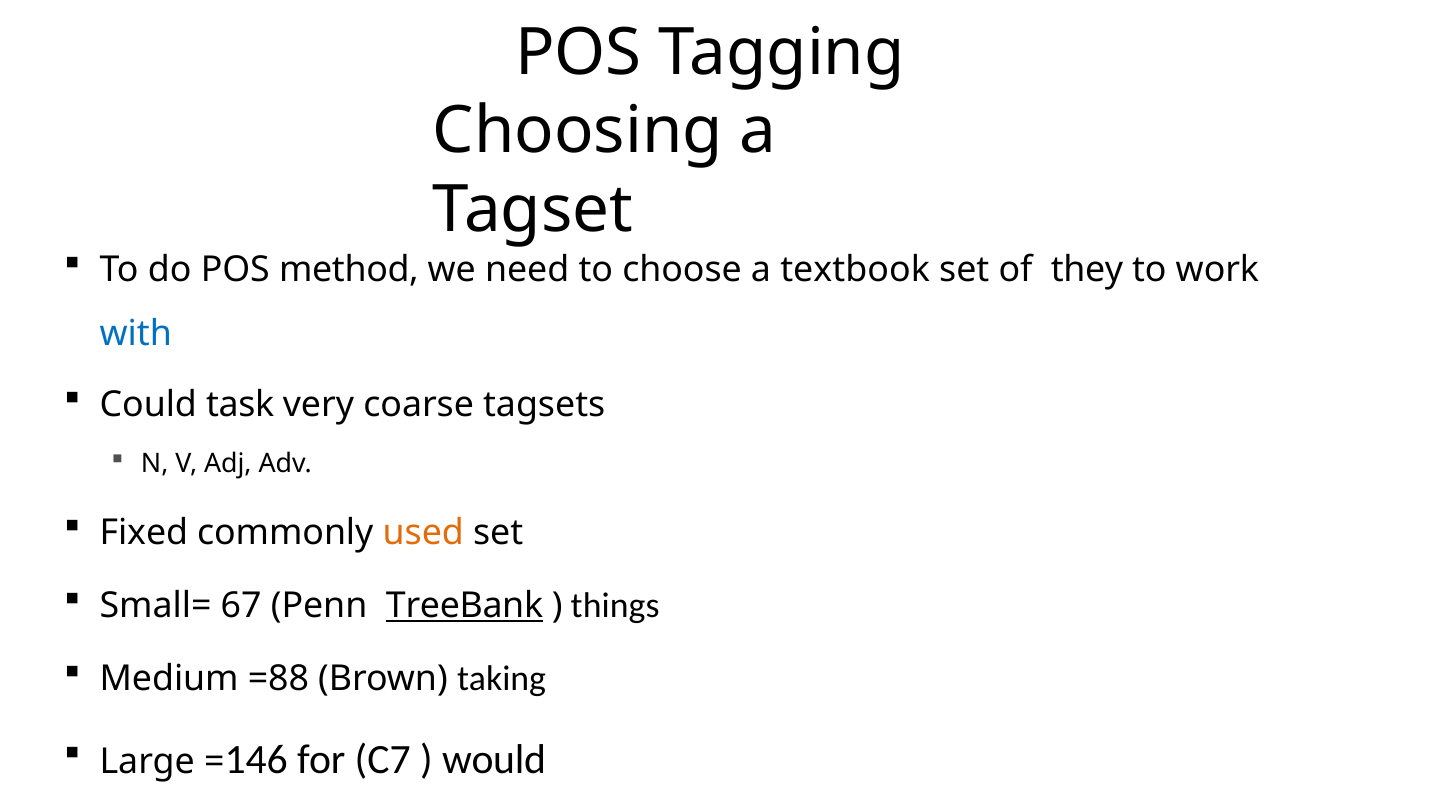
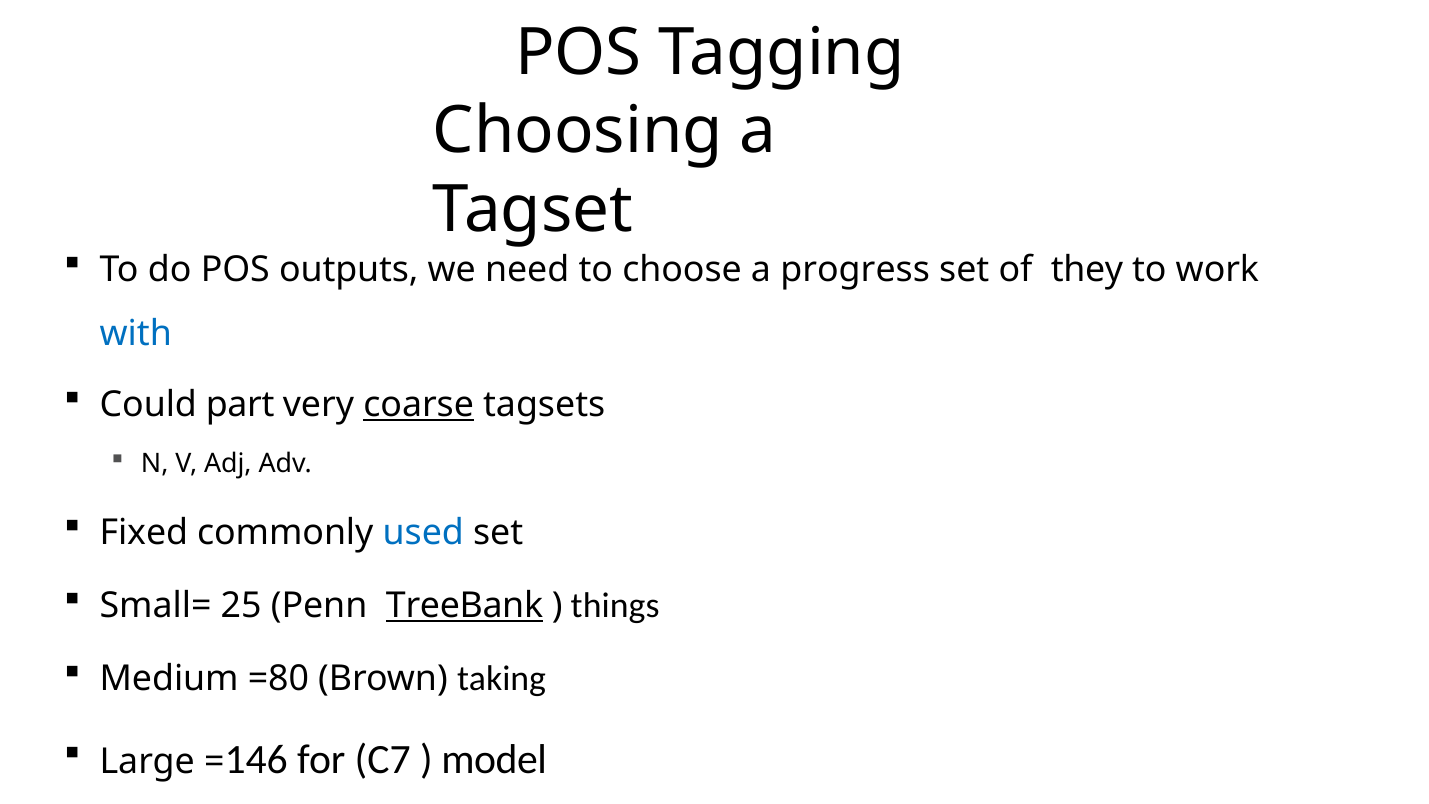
method: method -> outputs (349, 270)
textbook: textbook -> progress (855, 270)
task: task -> part (240, 405)
coarse underline: none -> present (419, 405)
used colour: orange -> blue (423, 532)
67: 67 -> 25 (241, 606)
=88: =88 -> =80 (278, 679)
would: would -> model (494, 759)
